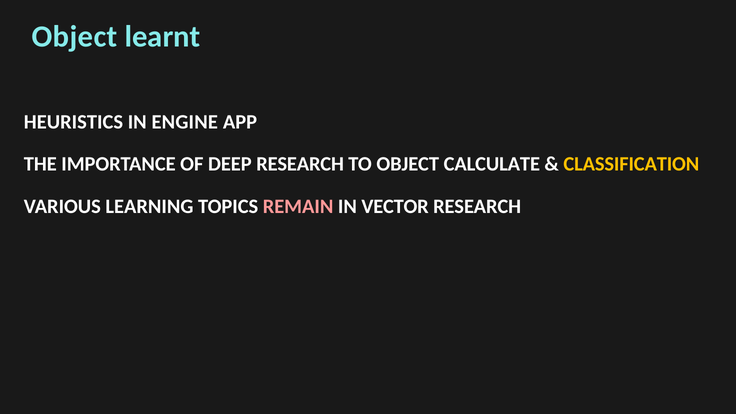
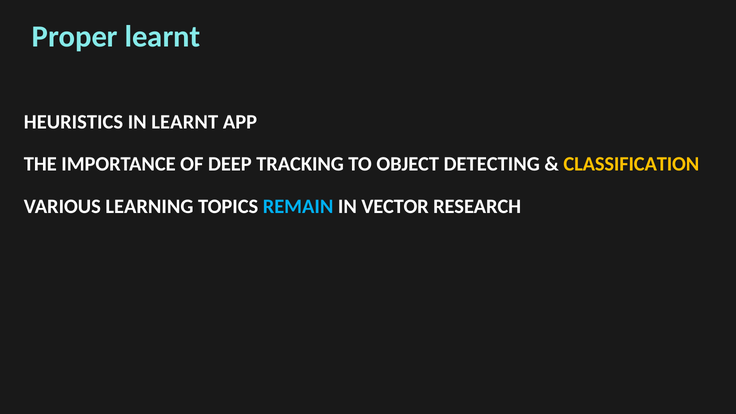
Object: Object -> Proper (75, 36)
IN ENGINE: ENGINE -> LEARNT (185, 122)
DEEP RESEARCH: RESEARCH -> TRACKING (300, 164)
CALCULATE: CALCULATE -> DETECTING (492, 164)
REMAIN colour: pink -> light blue (298, 206)
